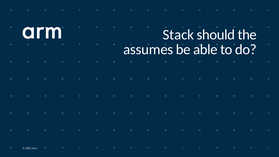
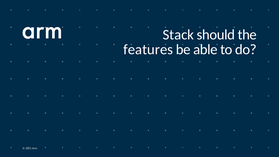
assumes: assumes -> features (148, 50)
